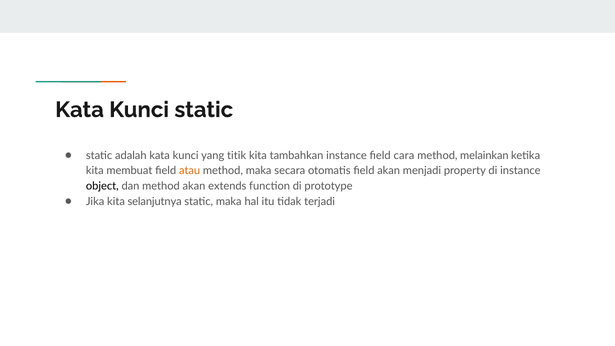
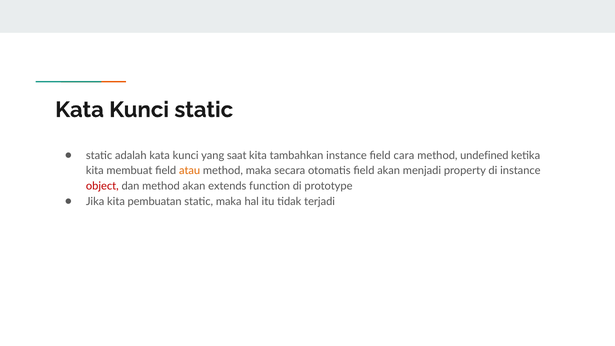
titik: titik -> saat (237, 155)
melainkan: melainkan -> undefined (484, 155)
object colour: black -> red (102, 186)
selanjutnya: selanjutnya -> pembuatan (155, 201)
